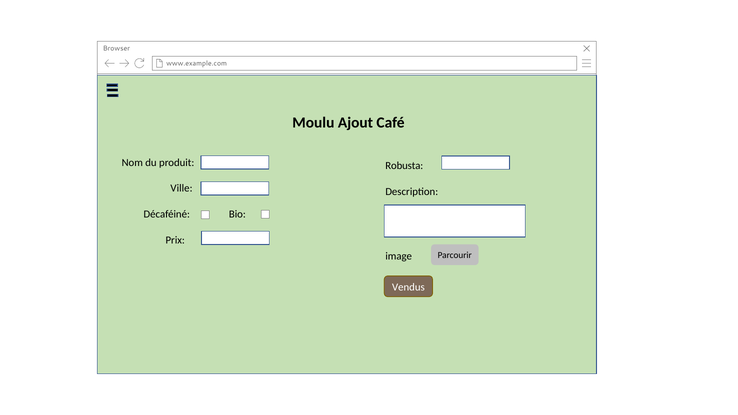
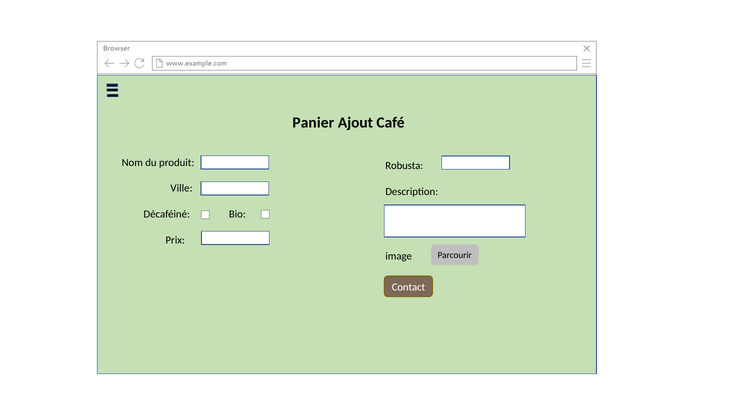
Moulu: Moulu -> Panier (313, 123)
Vendus: Vendus -> Contact (408, 287)
